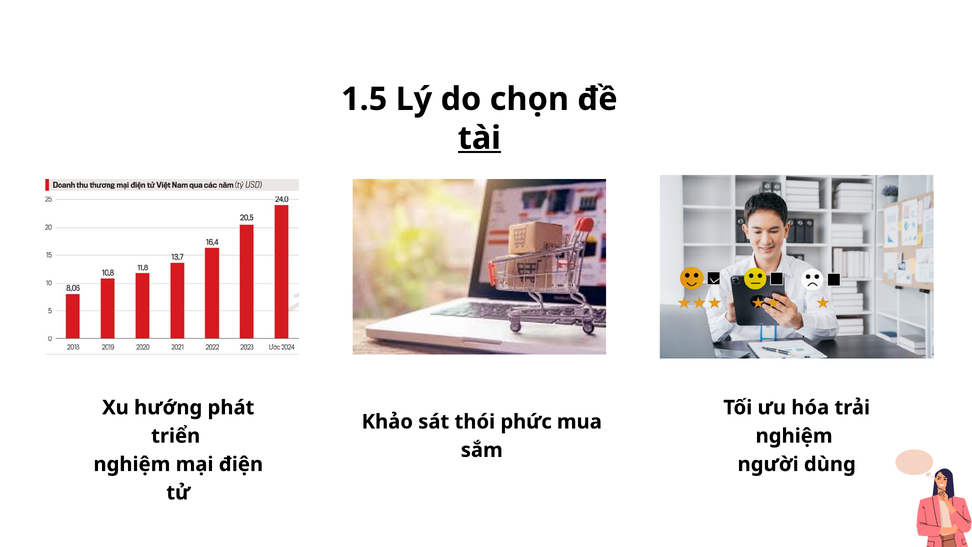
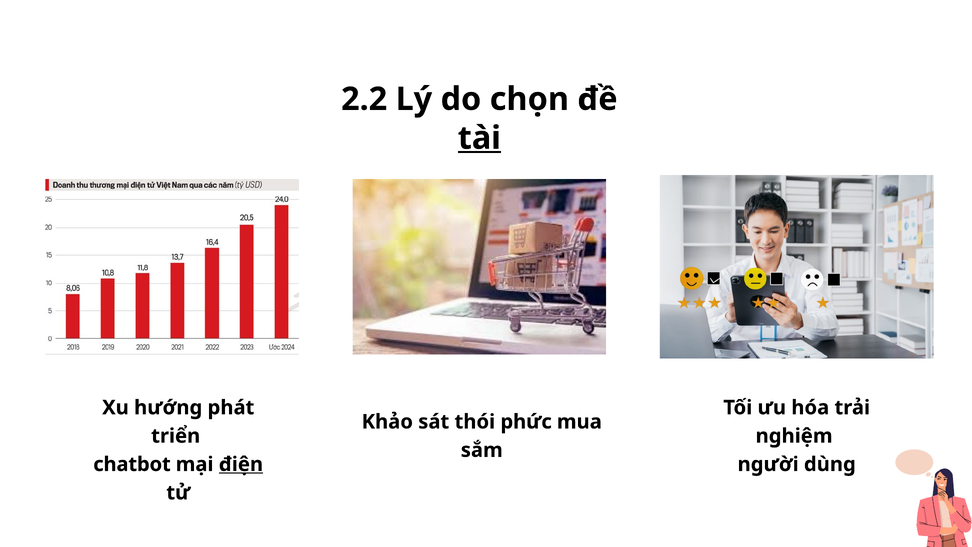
1.5: 1.5 -> 2.2 (364, 99)
nghiệm: nghiệm -> chatbot (132, 464)
điện underline: none -> present (241, 464)
